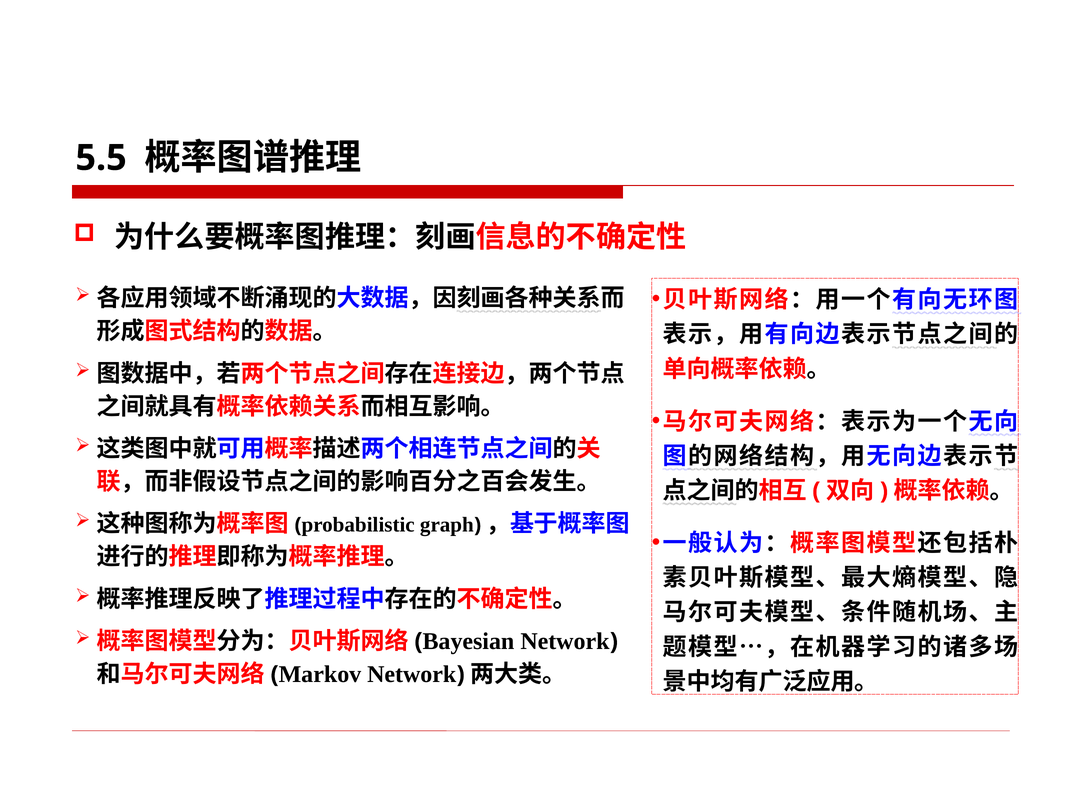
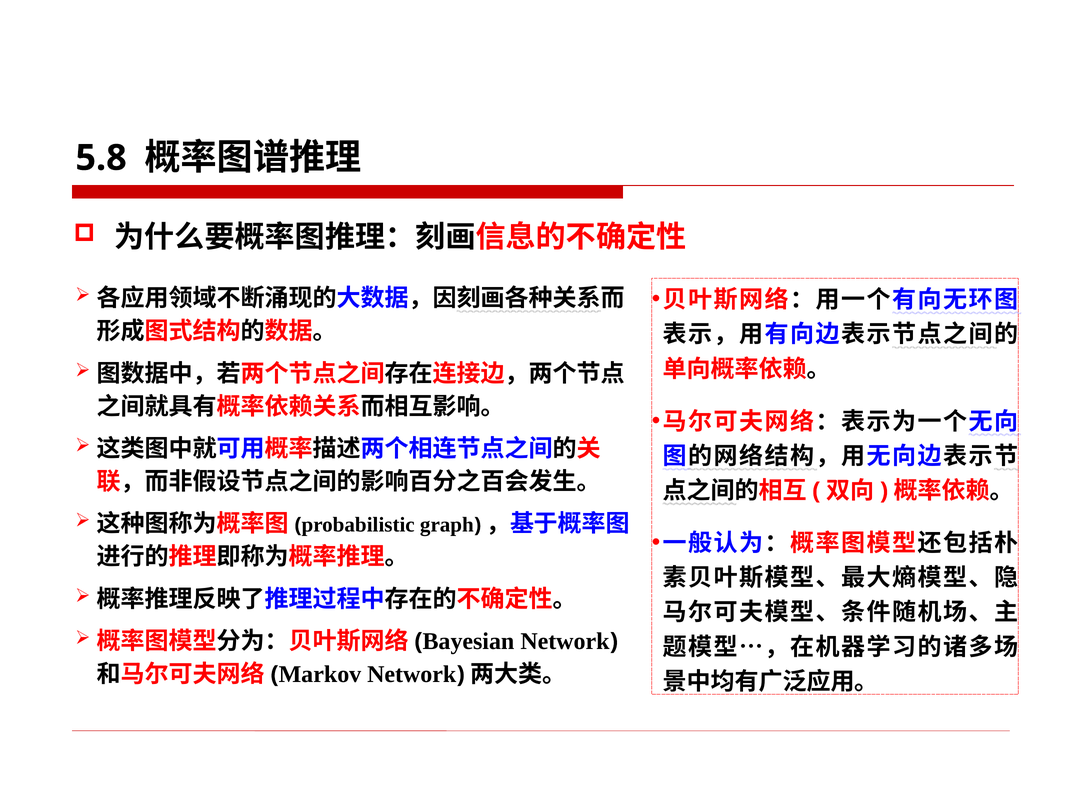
5.5: 5.5 -> 5.8 (101, 158)
